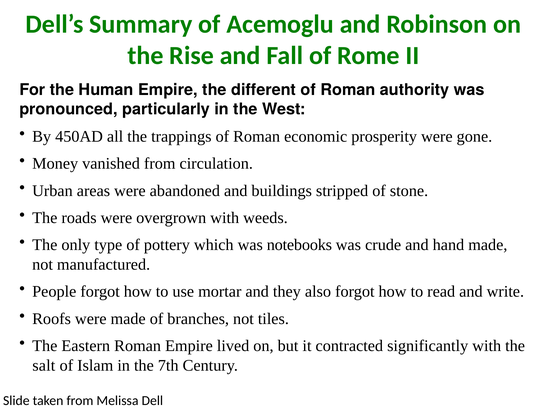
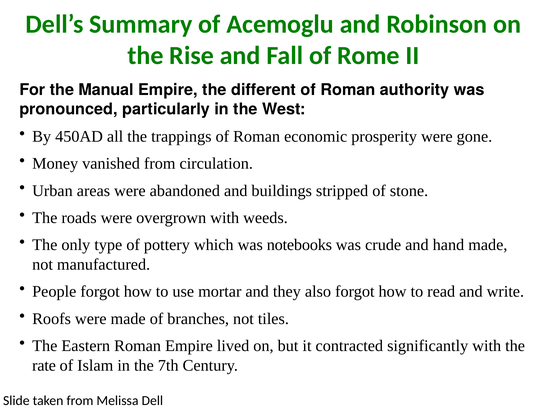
Human: Human -> Manual (106, 90)
salt: salt -> rate (44, 365)
